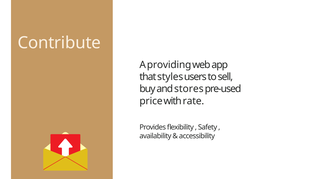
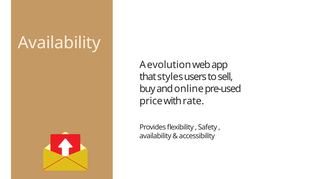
Contribute: Contribute -> Availability (59, 43)
providing: providing -> evolution (169, 65)
stores: stores -> online (189, 89)
